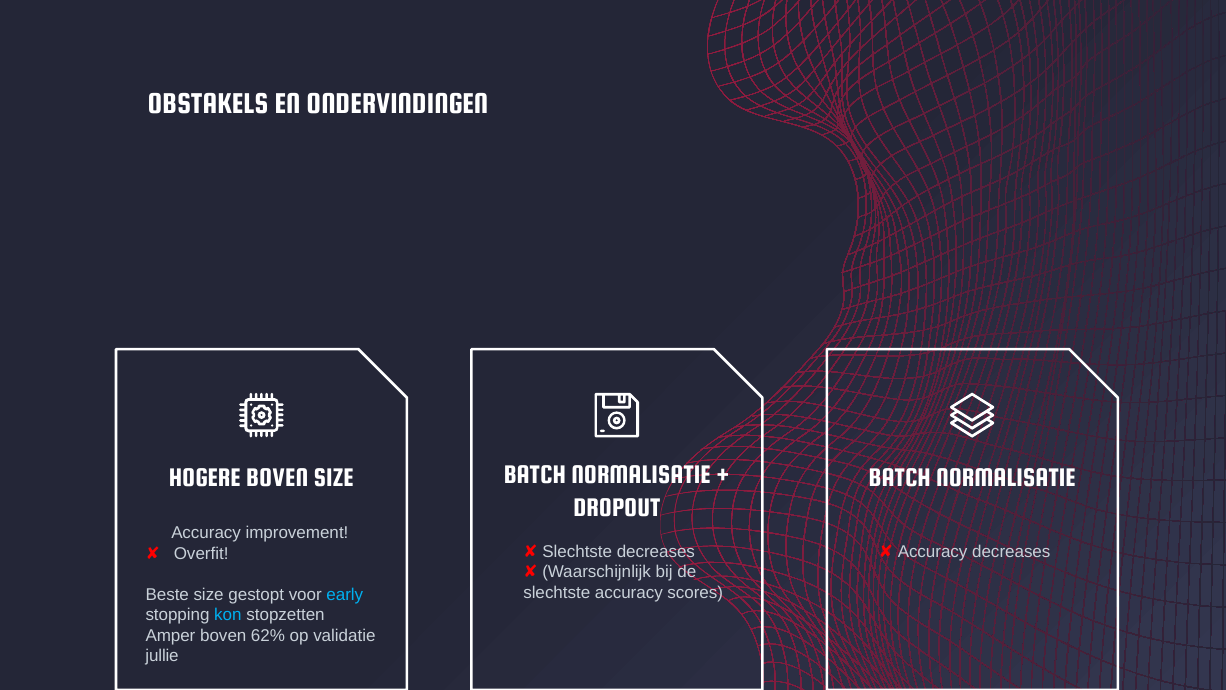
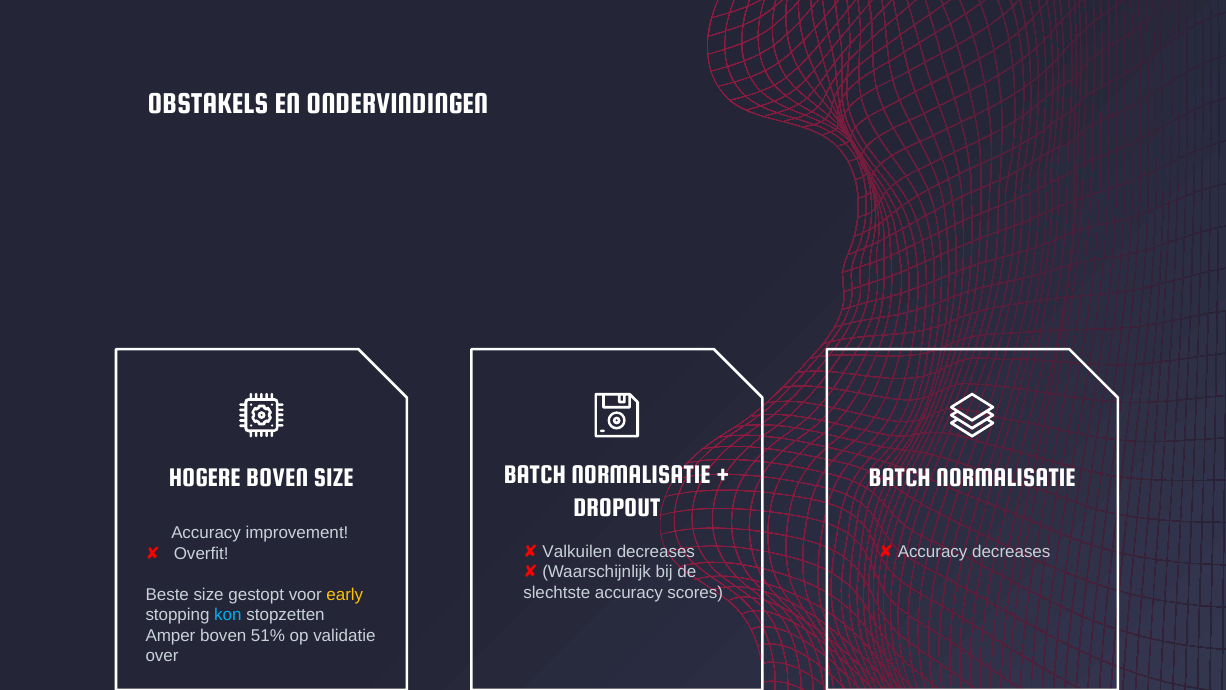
Slechtste: Slechtste -> Valkuilen (577, 551)
early colour: light blue -> yellow (345, 594)
62%: 62% -> 51% (268, 635)
jullie: jullie -> over (162, 656)
